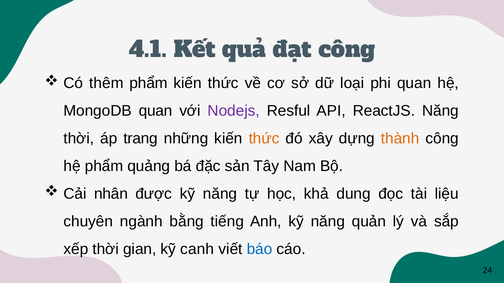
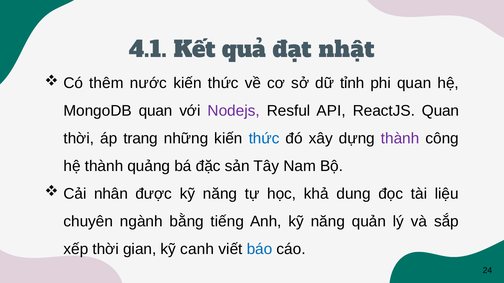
đạt công: công -> nhật (347, 50)
thêm phẩm: phẩm -> nước (148, 83)
loại: loại -> tỉnh (352, 83)
ReactJS Năng: Năng -> Quan (441, 111)
thức colour: orange -> blue (264, 139)
thành colour: orange -> purple (400, 139)
hệ phẩm: phẩm -> thành (104, 166)
